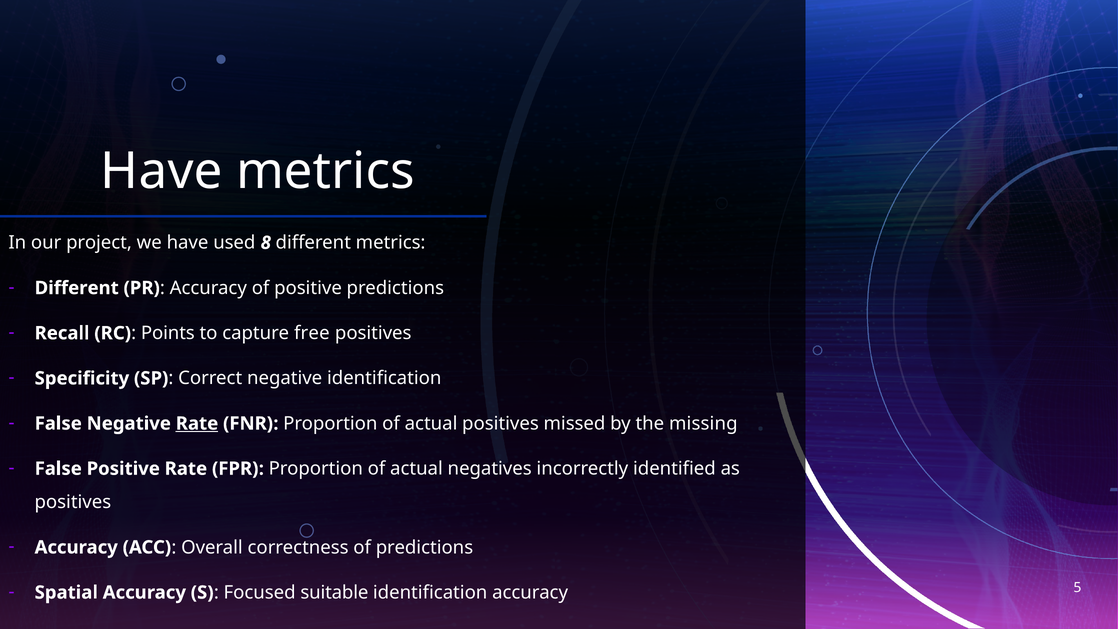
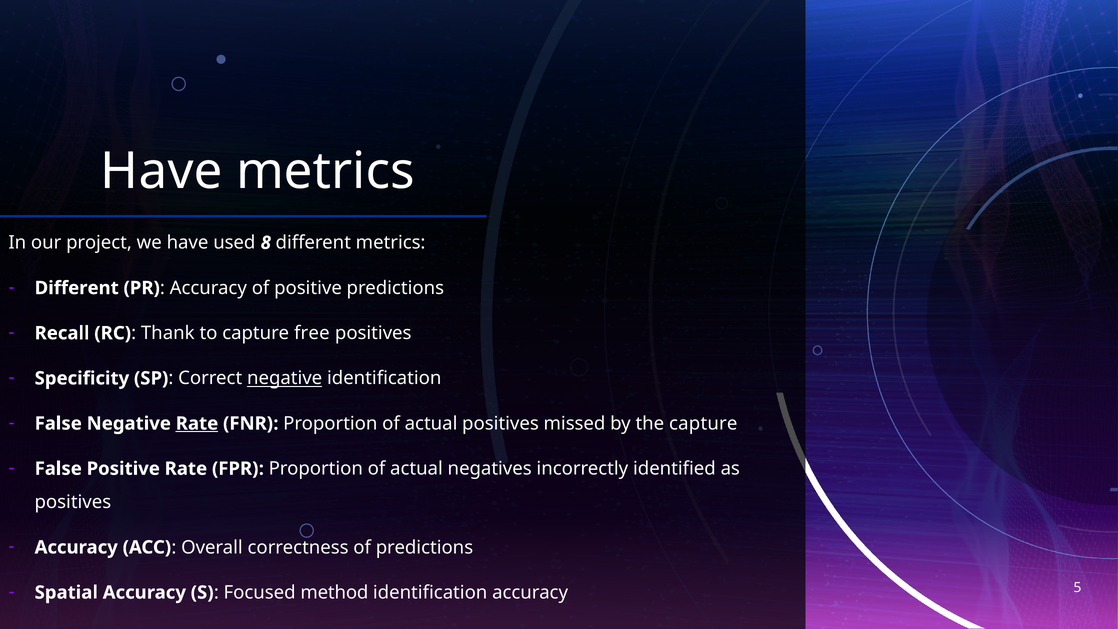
Points: Points -> Thank (168, 333)
negative underline: none -> present (285, 378)
the missing: missing -> capture (703, 423)
suitable: suitable -> method (334, 592)
